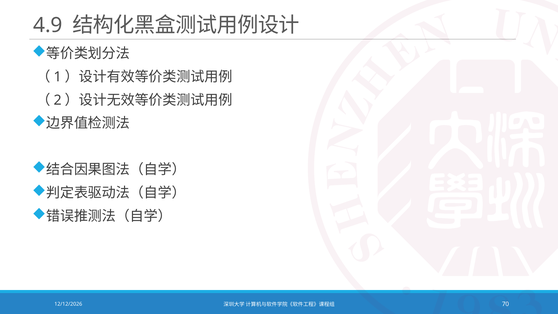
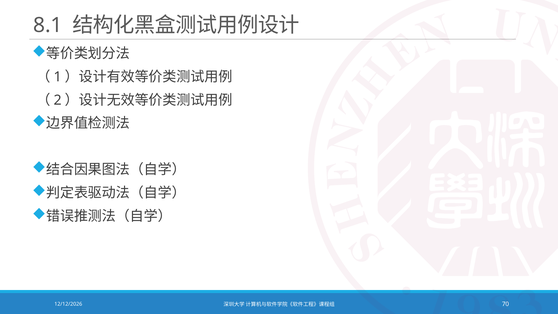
4.9: 4.9 -> 8.1 (48, 25)
